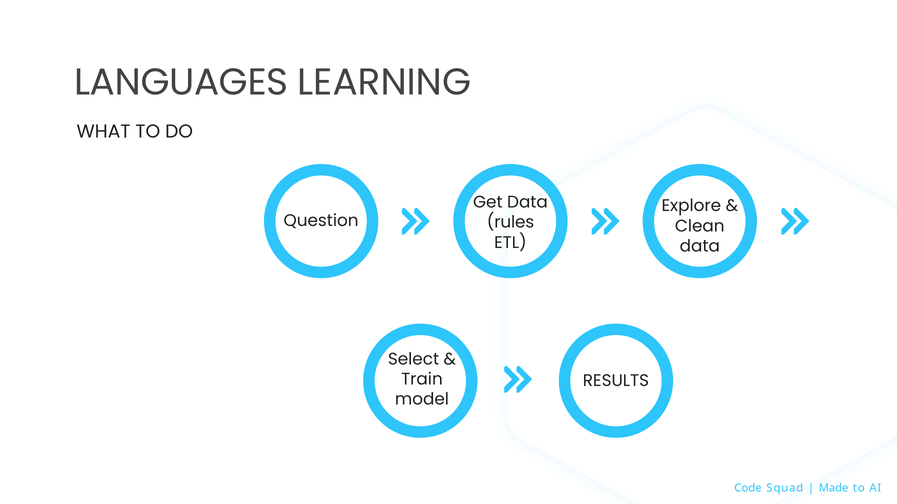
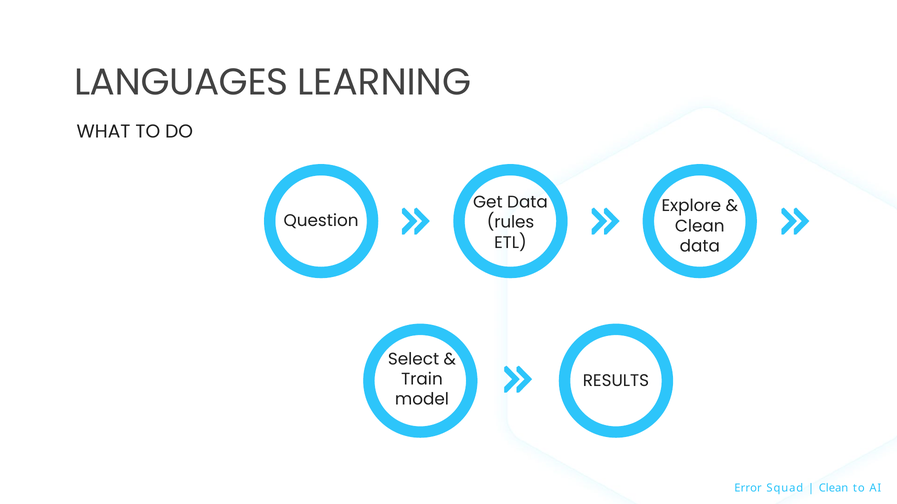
Code: Code -> Error (748, 489)
Made: Made -> Clean (834, 489)
